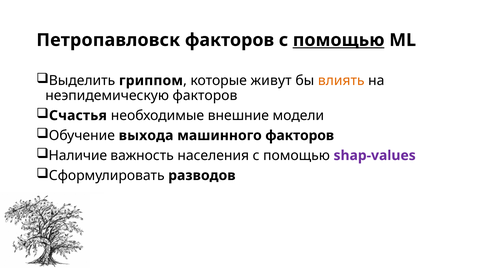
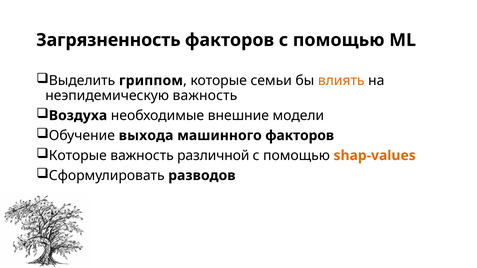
Петропавловск: Петропавловск -> Загрязненность (108, 40)
помощью underline: present -> none (339, 40)
живут: живут -> семьи (271, 81)
неэпидемическую факторов: факторов -> важность (205, 96)
Счастья: Счастья -> Воздуха (78, 116)
Наличие: Наличие -> Которые (78, 156)
населения: населения -> различной (213, 156)
shap-values colour: purple -> orange (375, 156)
